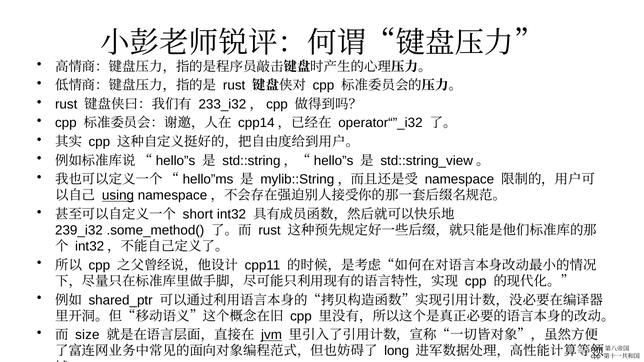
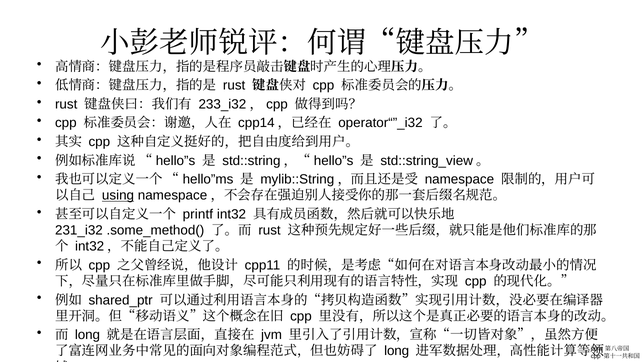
short: short -> printf (198, 214)
239_i32: 239_i32 -> 231_i32 (79, 231)
size: size -> long (87, 335)
jvm underline: present -> none (272, 335)
